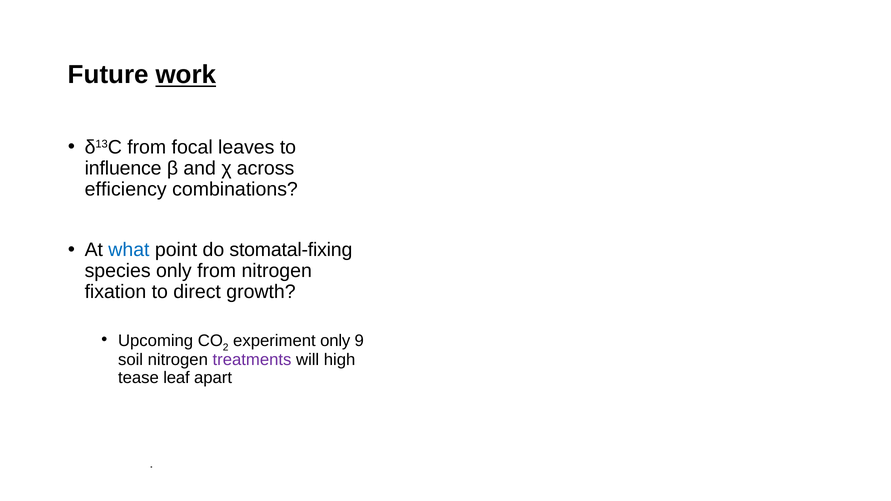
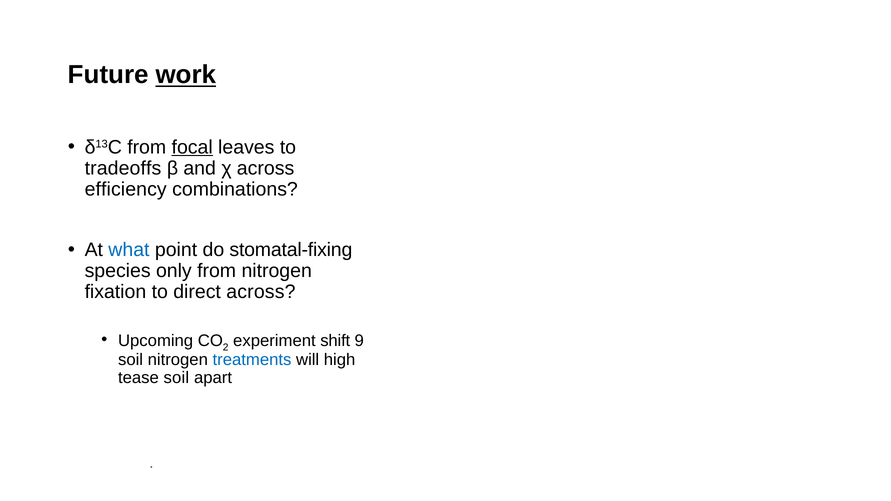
focal underline: none -> present (192, 147)
influence: influence -> tradeoffs (123, 168)
direct growth: growth -> across (261, 292)
experiment only: only -> shift (335, 341)
treatments colour: purple -> blue (252, 360)
tease leaf: leaf -> soil (176, 378)
